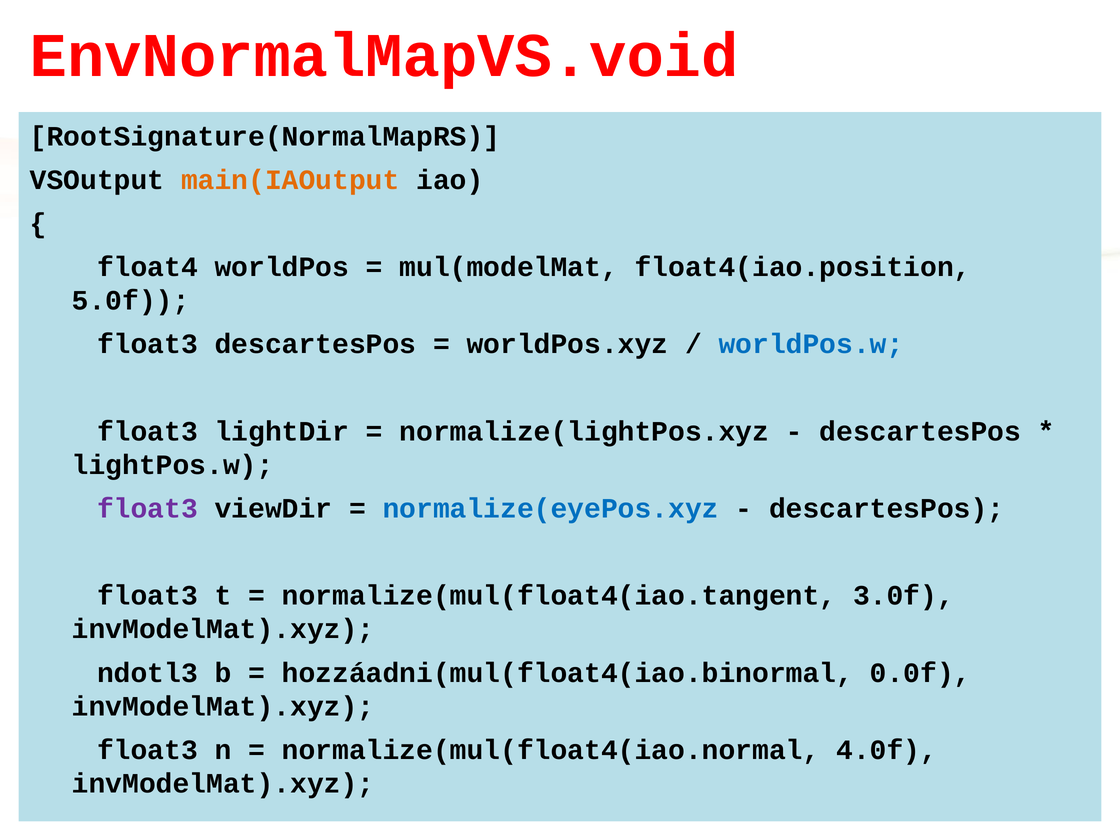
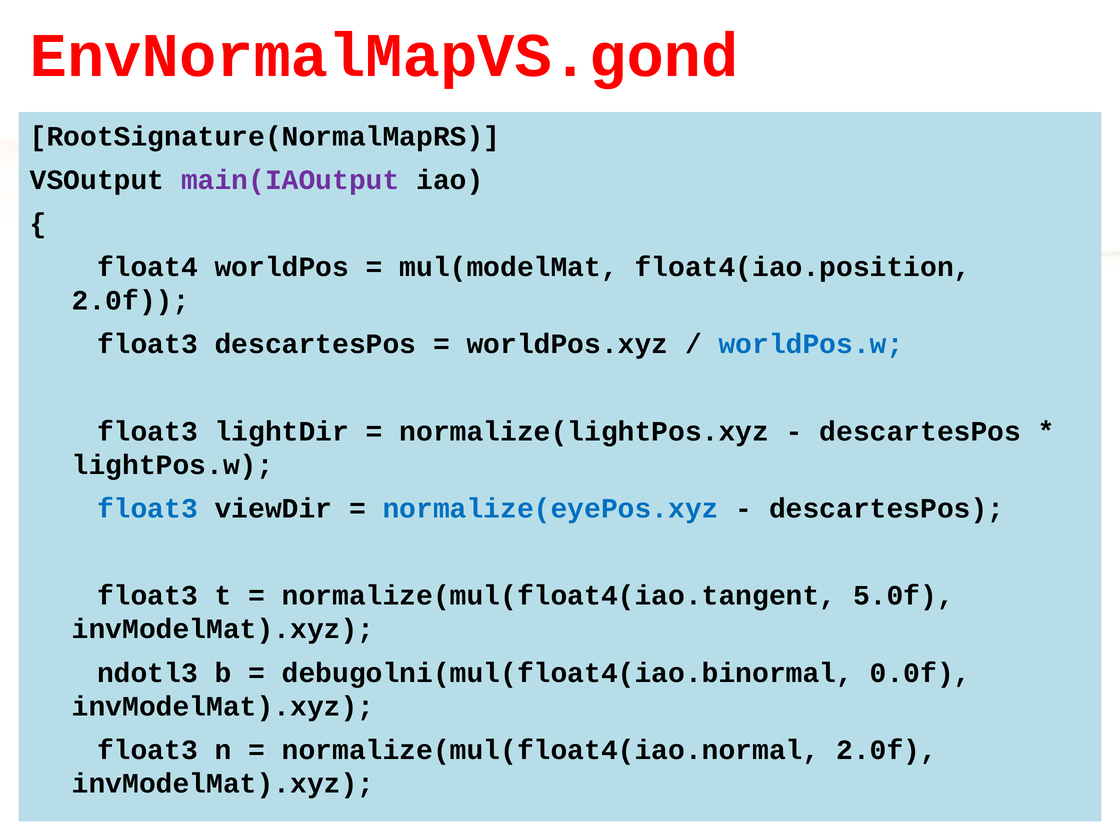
EnvNormalMapVS.void: EnvNormalMapVS.void -> EnvNormalMapVS.gond (384, 56)
main(IAOutput colour: orange -> purple (290, 180)
5.0f: 5.0f -> 2.0f (131, 301)
float3 colour: purple -> blue (147, 509)
3.0f: 3.0f -> 5.0f (903, 596)
hozzáadni(mul(float4(iao.binormal: hozzáadni(mul(float4(iao.binormal -> debugolni(mul(float4(iao.binormal (567, 673)
normalize(mul(float4(iao.normal 4.0f: 4.0f -> 2.0f (887, 750)
